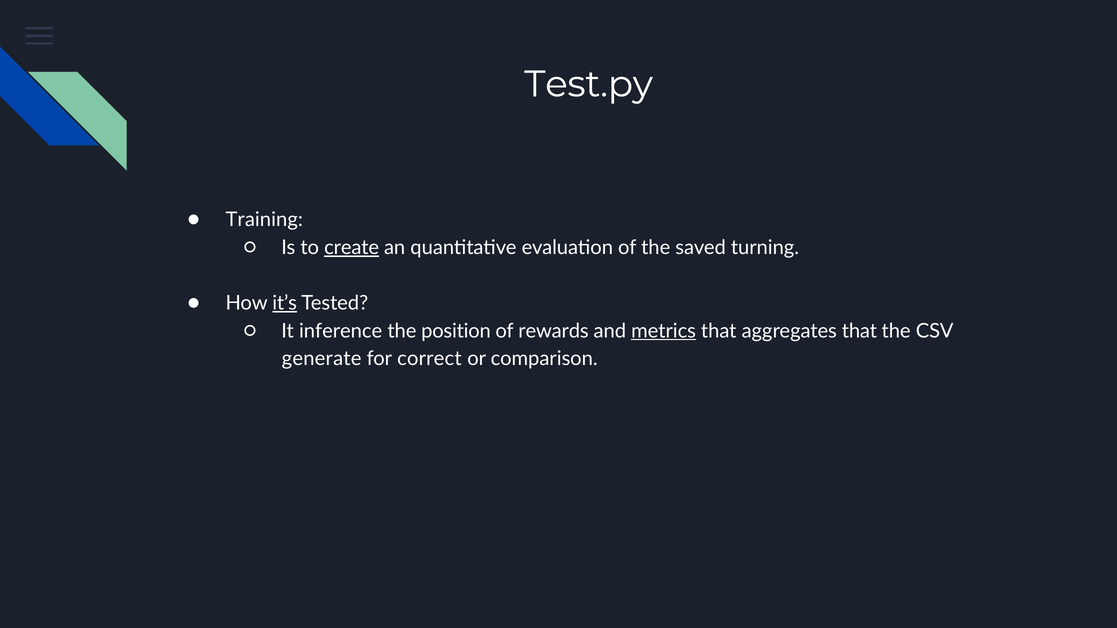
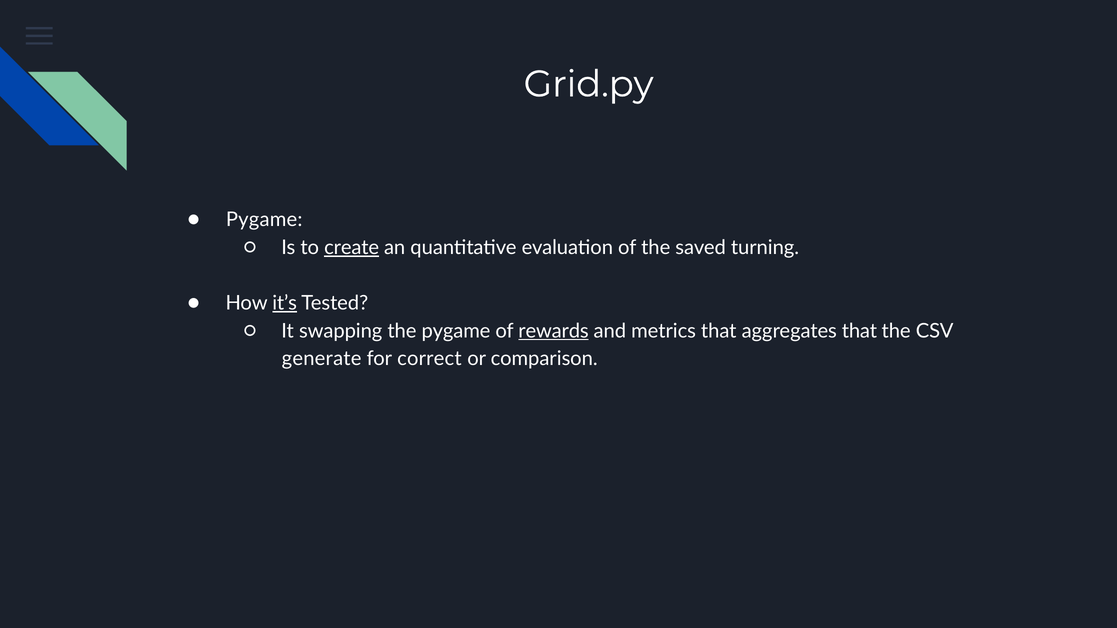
Test.py: Test.py -> Grid.py (589, 84)
Training: Training -> Pygame (264, 220)
inference: inference -> swapping (341, 331)
the position: position -> pygame (456, 331)
rewards underline: none -> present (554, 331)
metrics underline: present -> none (664, 331)
